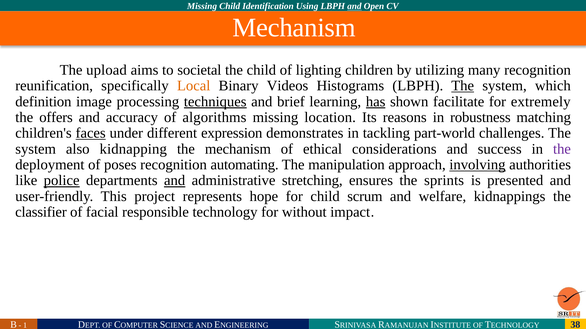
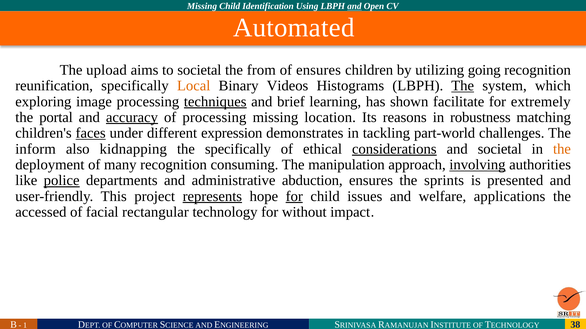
Mechanism: Mechanism -> Automated (294, 28)
the child: child -> from (261, 70)
of lighting: lighting -> ensures (319, 70)
many: many -> going (484, 70)
definition: definition -> exploring (43, 102)
has underline: present -> none (376, 102)
offers: offers -> portal (56, 118)
accuracy underline: none -> present (132, 118)
of algorithms: algorithms -> processing (214, 118)
system: system -> inform (36, 149)
the mechanism: mechanism -> specifically (238, 149)
considerations underline: none -> present (394, 149)
and success: success -> societal (500, 149)
the colour: purple -> orange (562, 149)
poses: poses -> many (120, 165)
automating: automating -> consuming (245, 165)
and underline: present -> none (175, 181)
stretching: stretching -> abduction (312, 181)
represents underline: none -> present (212, 197)
for underline: none -> present (294, 197)
scrum: scrum -> issues (365, 197)
kidnappings: kidnappings -> applications (510, 197)
classifier: classifier -> accessed (41, 212)
responsible: responsible -> rectangular (155, 212)
